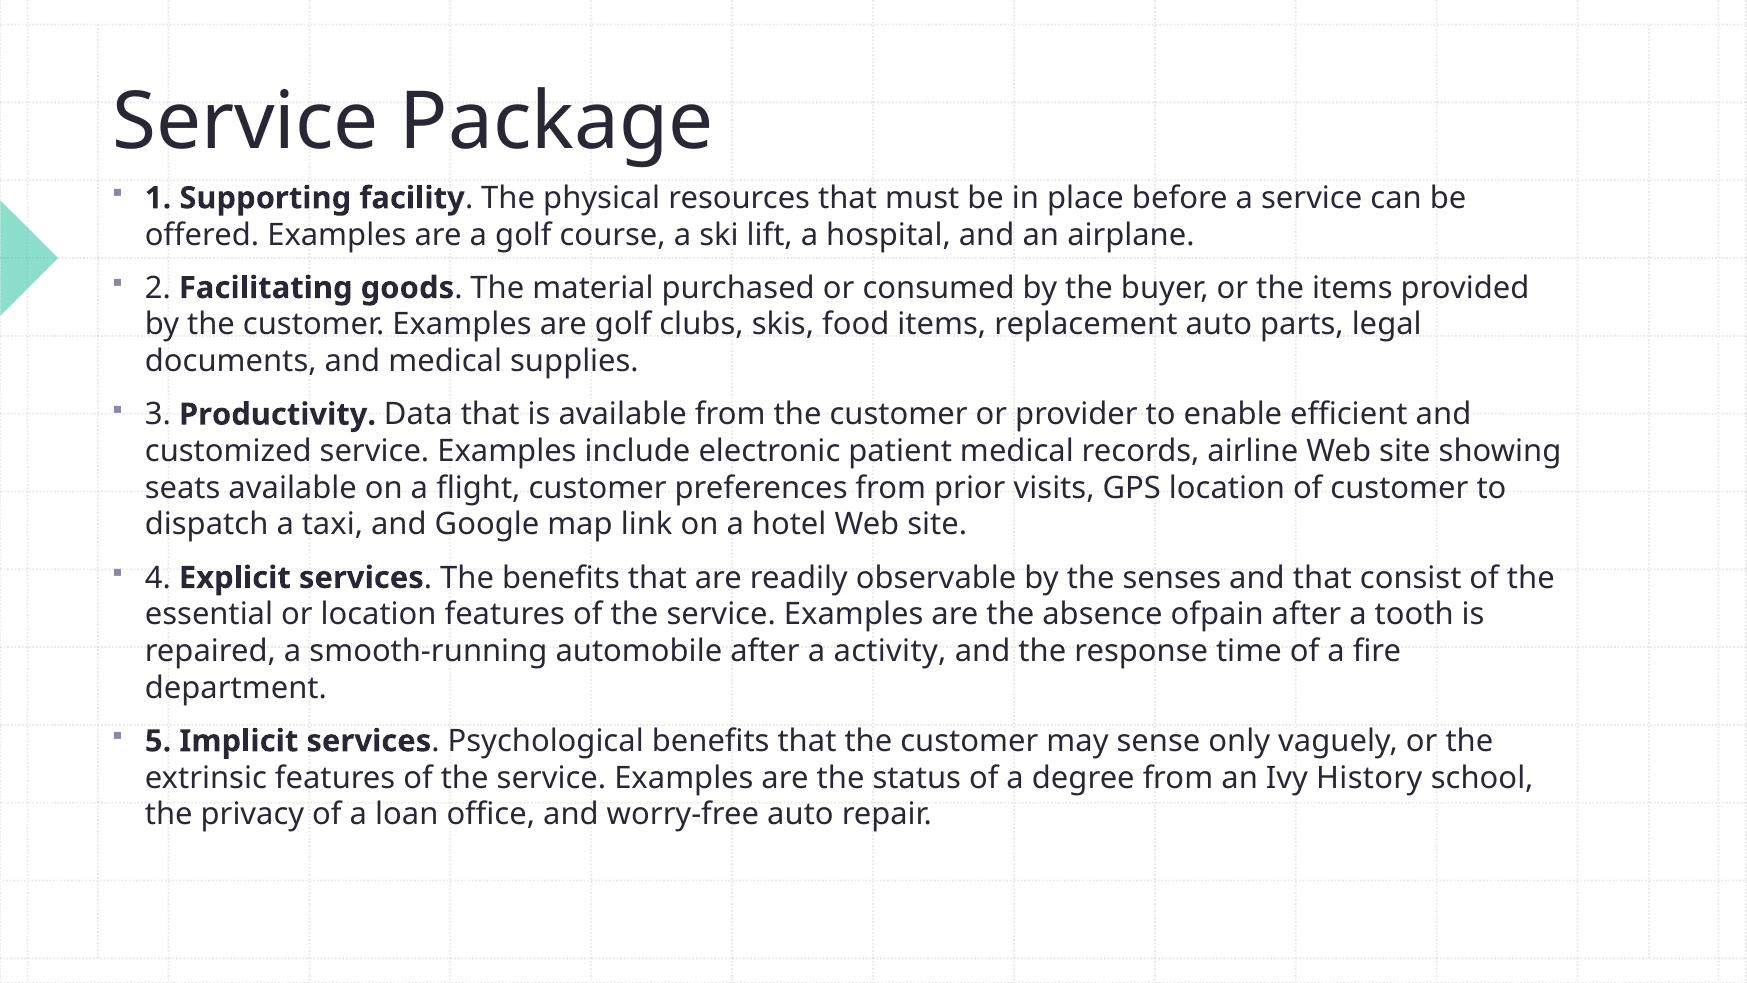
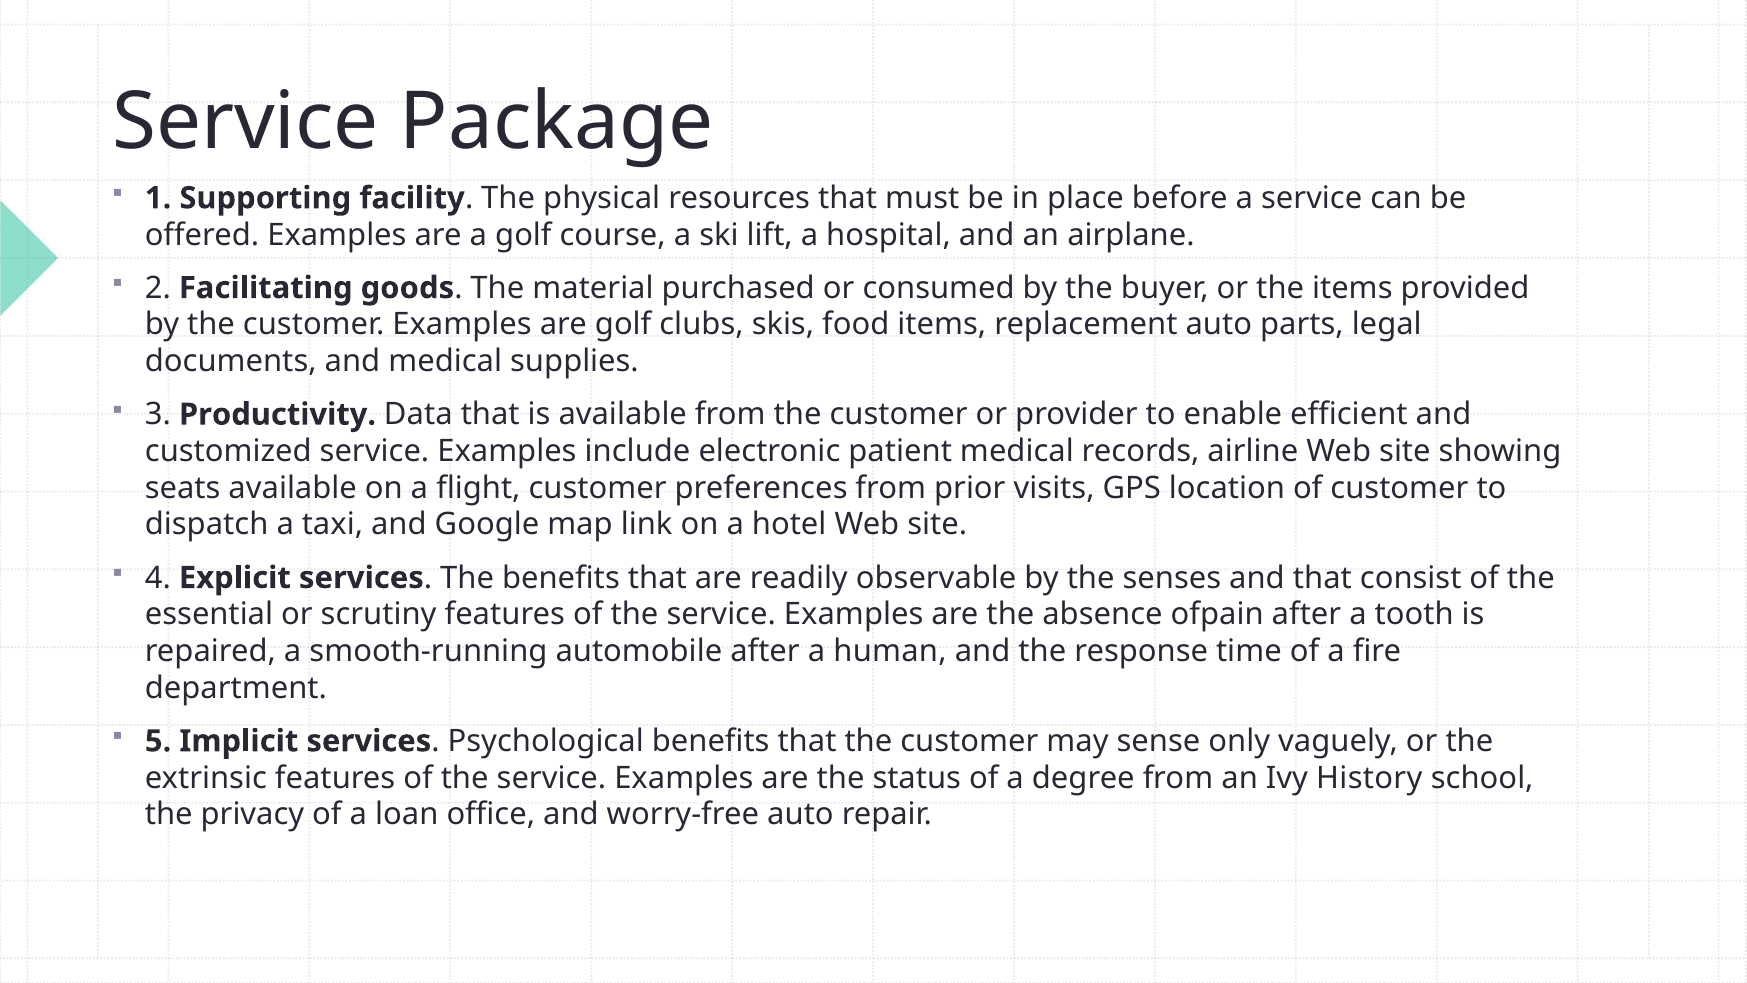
or location: location -> scrutiny (379, 614)
activity: activity -> human (890, 651)
